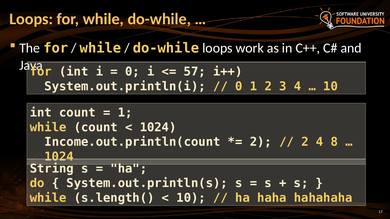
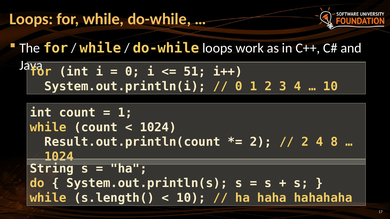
57: 57 -> 51 (195, 72)
Income.out.println(count: Income.out.println(count -> Result.out.println(count (132, 142)
